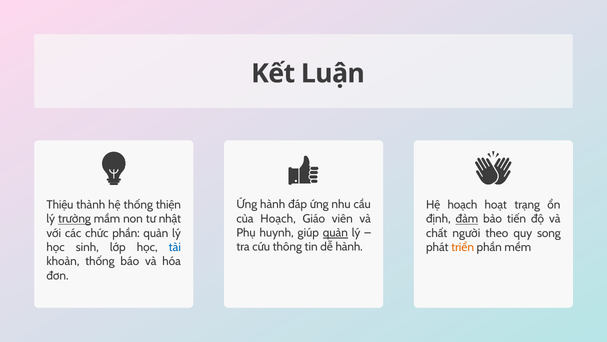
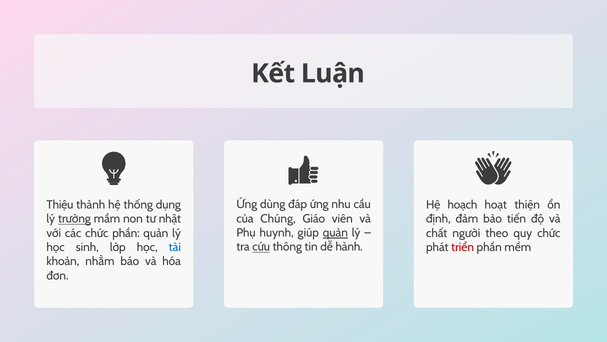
Ứng hành: hành -> dùng (273, 204)
thiện: thiện -> dụng (168, 205)
trạng: trạng -> thiện (527, 205)
của Hoạch: Hoạch -> Chúng (278, 218)
đảm underline: present -> none (467, 219)
quy song: song -> chức (549, 233)
cứu underline: none -> present (261, 247)
triển colour: orange -> red (463, 247)
khoản thống: thống -> nhằm (100, 261)
